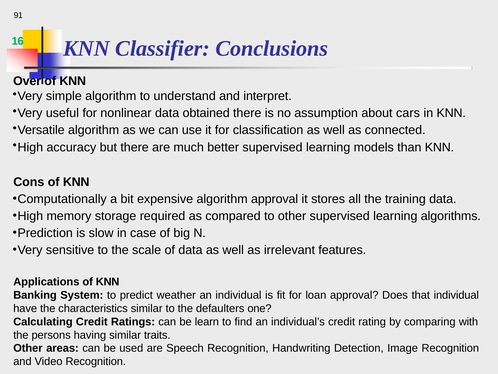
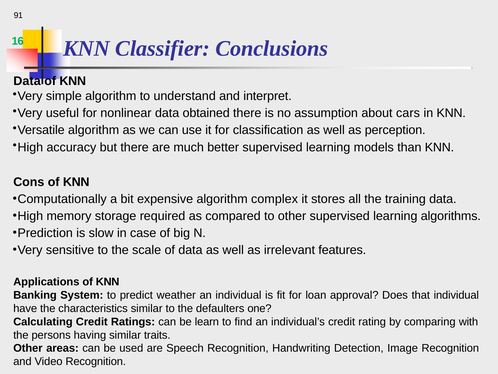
Over: Over -> Data (27, 81)
connected: connected -> perception (395, 130)
algorithm approval: approval -> complex (275, 199)
